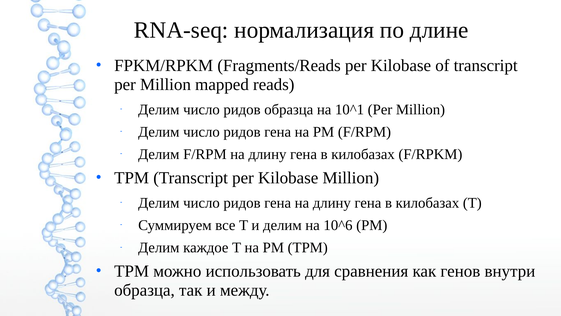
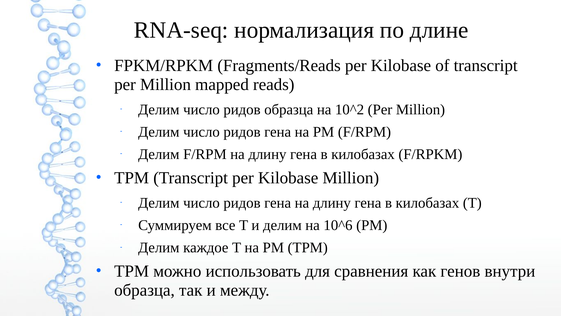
10^1: 10^1 -> 10^2 (350, 109)
